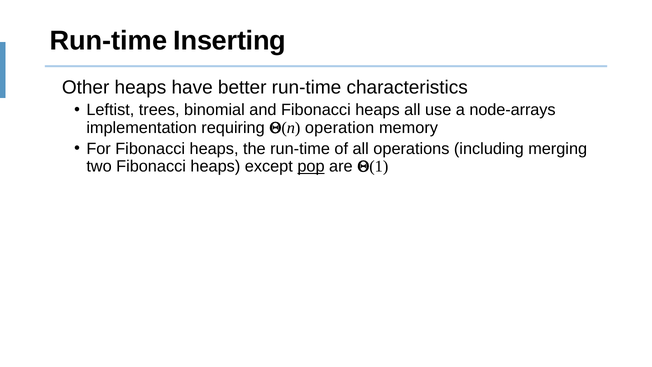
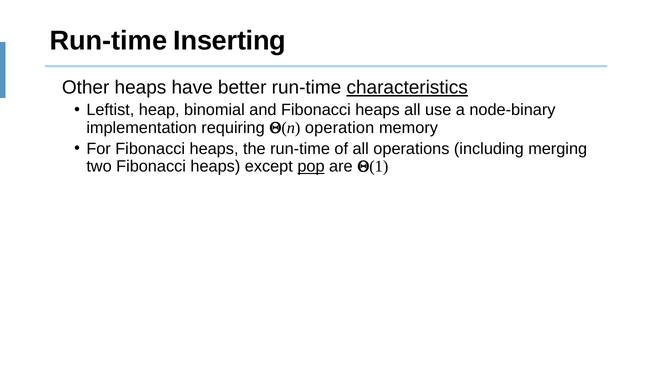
characteristics underline: none -> present (407, 87)
trees: trees -> heap (159, 110)
node-arrays: node-arrays -> node-binary (512, 110)
